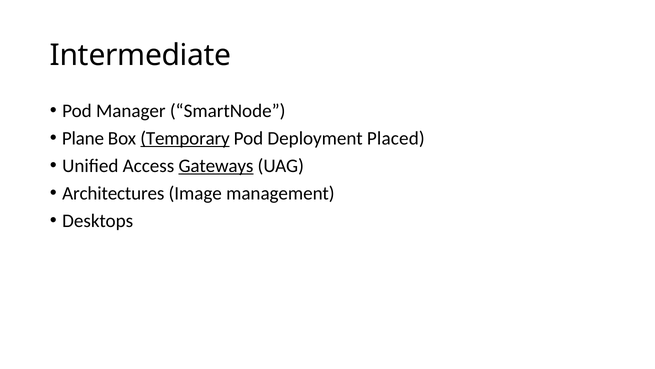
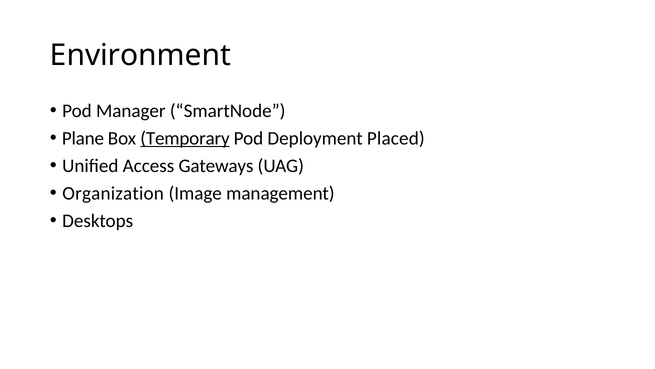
Intermediate: Intermediate -> Environment (140, 55)
Gateways underline: present -> none (216, 166)
Architectures: Architectures -> Organization (113, 193)
